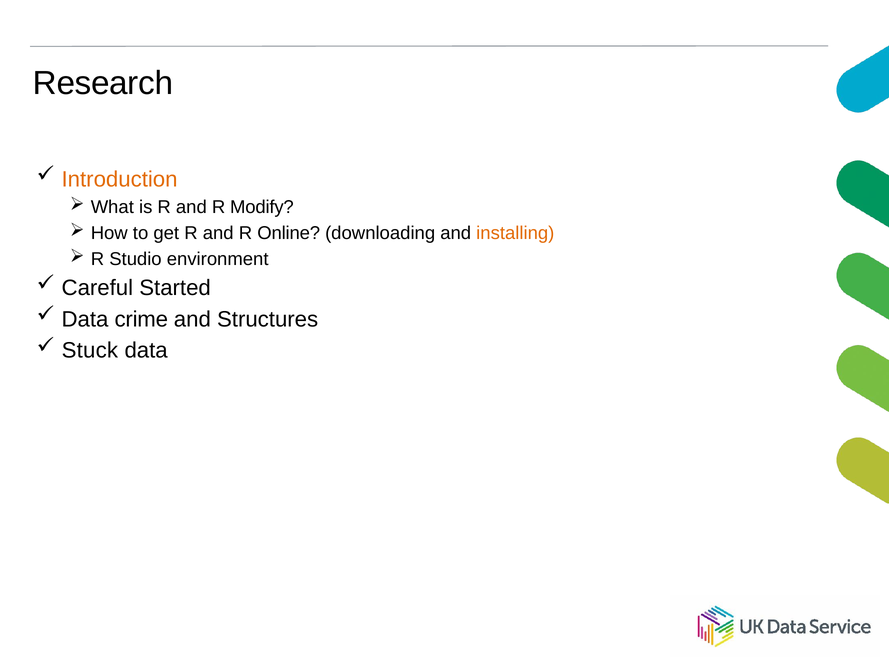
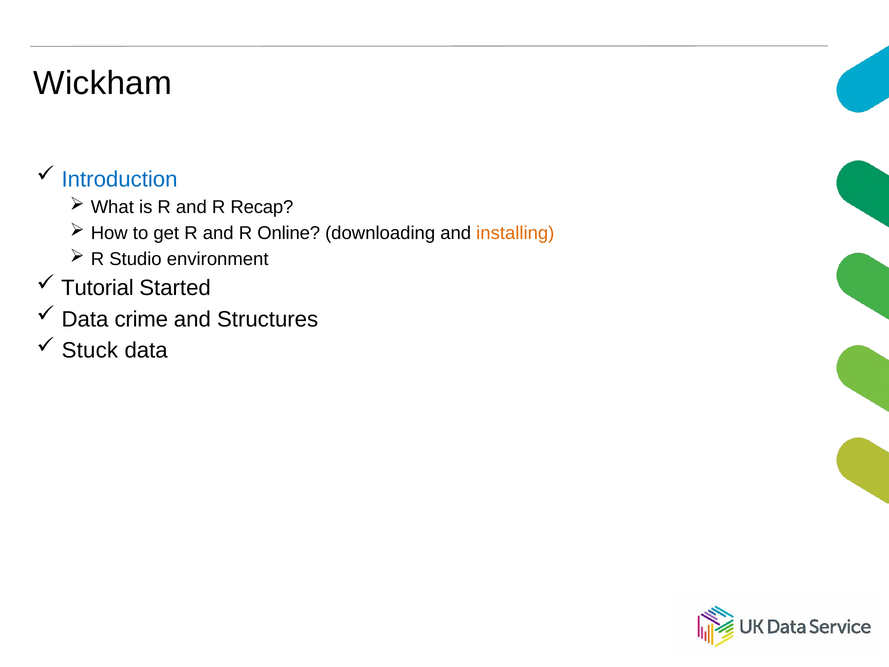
Research: Research -> Wickham (103, 83)
Introduction colour: orange -> blue (120, 179)
Modify: Modify -> Recap (262, 207)
Careful: Careful -> Tutorial (97, 288)
